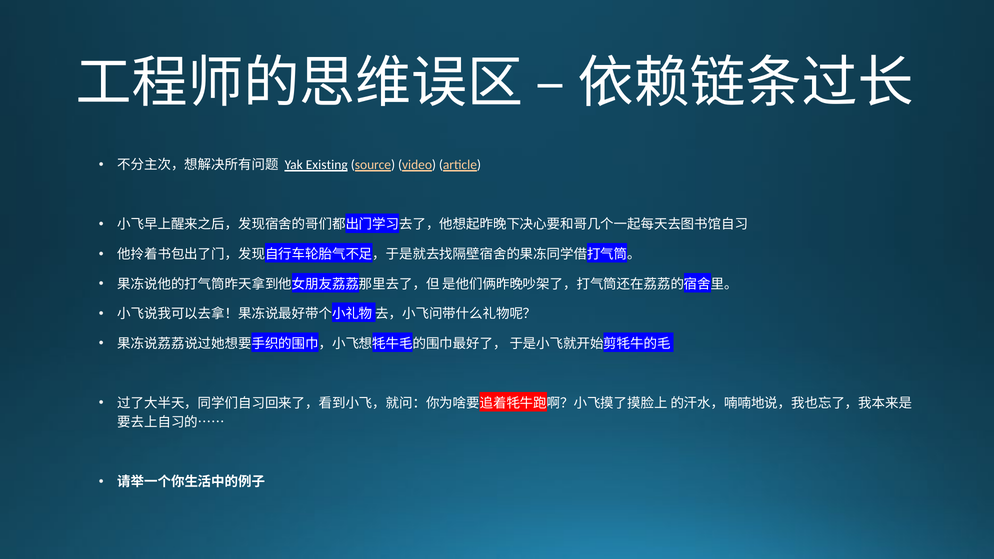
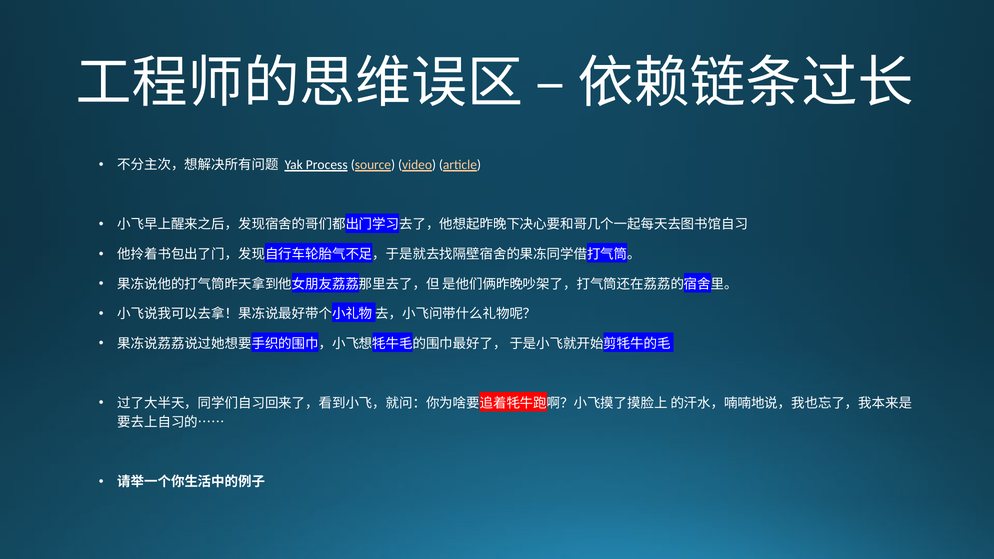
Existing: Existing -> Process (327, 165)
